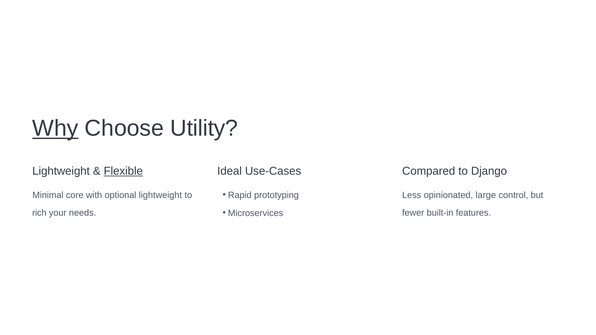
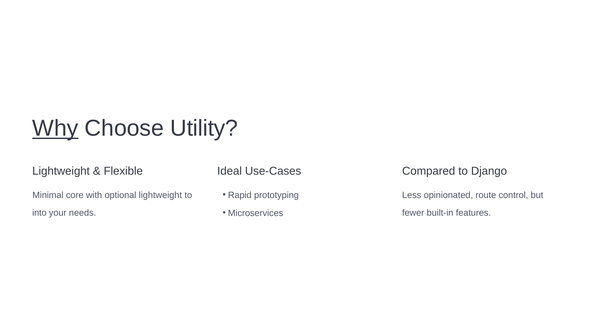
Flexible underline: present -> none (123, 171)
large: large -> route (486, 195)
rich: rich -> into (39, 213)
